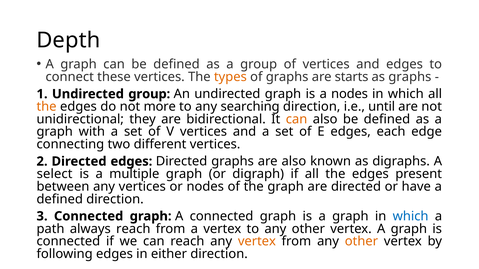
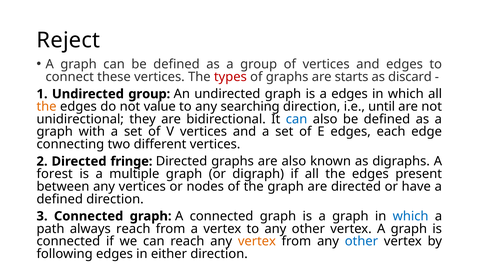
Depth: Depth -> Reject (68, 40)
types colour: orange -> red (230, 77)
as graphs: graphs -> discard (410, 77)
a nodes: nodes -> edges (350, 94)
more: more -> value (160, 107)
can colour: orange -> blue (297, 119)
Directed edges: edges -> fringe (131, 162)
select: select -> forest (55, 174)
other colour: orange -> blue (361, 242)
